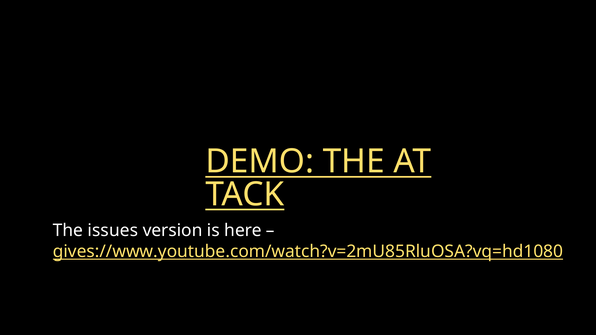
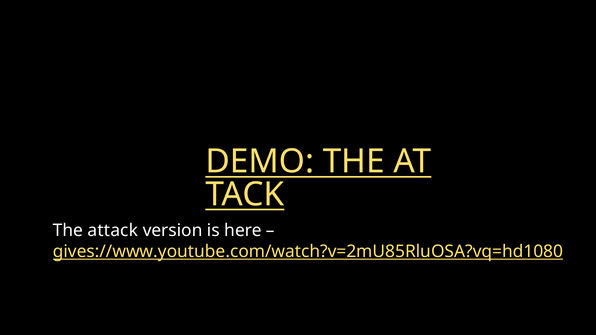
issues: issues -> attack (113, 231)
